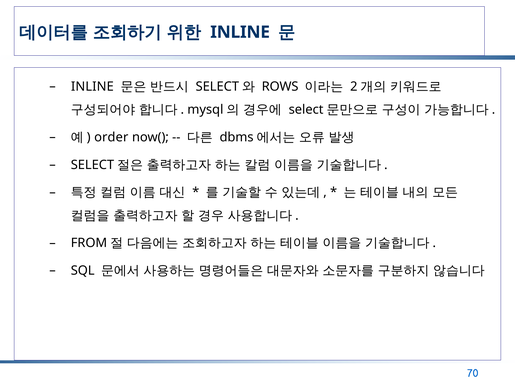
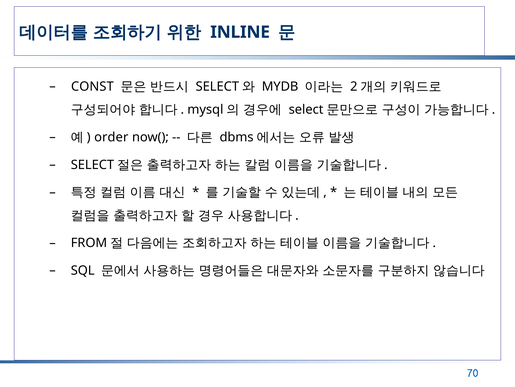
INLINE: INLINE -> CONST (92, 86)
ROWS: ROWS -> MYDB (280, 86)
